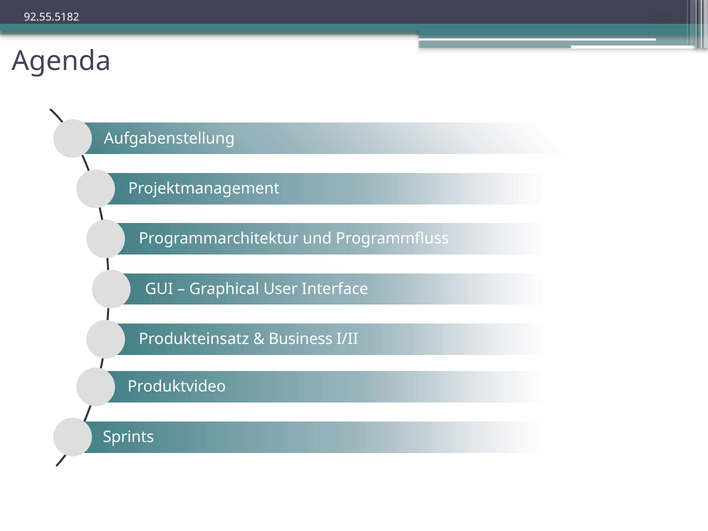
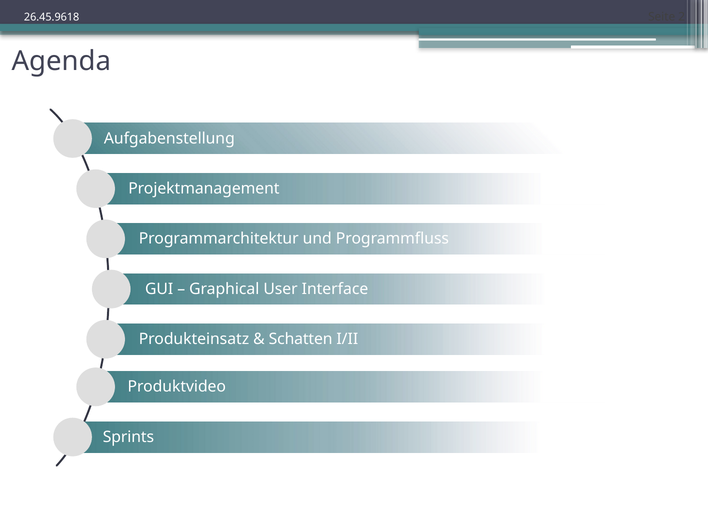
92.55.5182: 92.55.5182 -> 26.45.9618 (52, 17)
Business: Business -> Schatten (301, 339)
